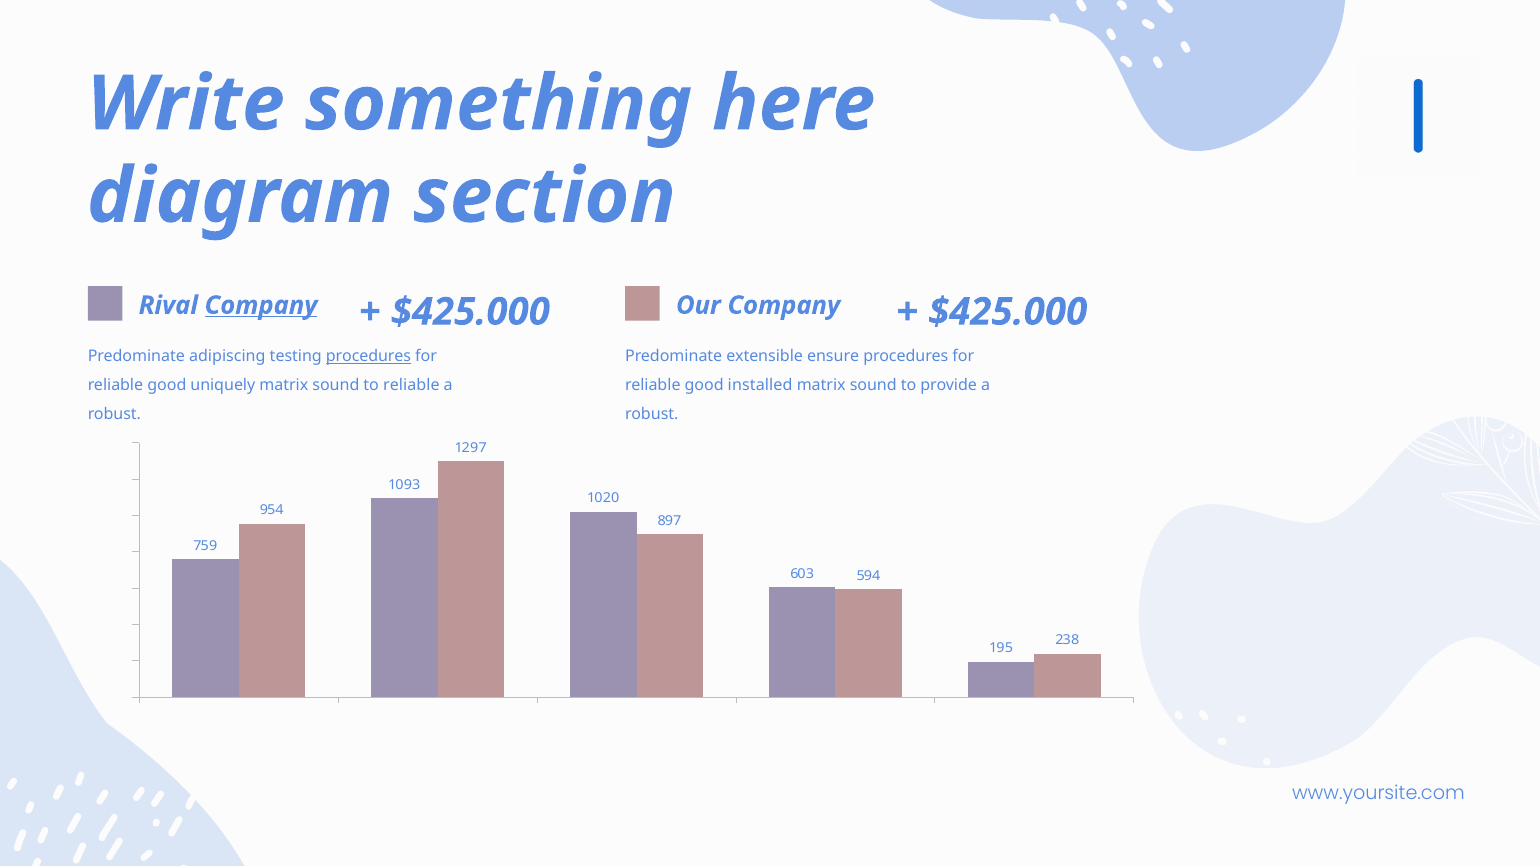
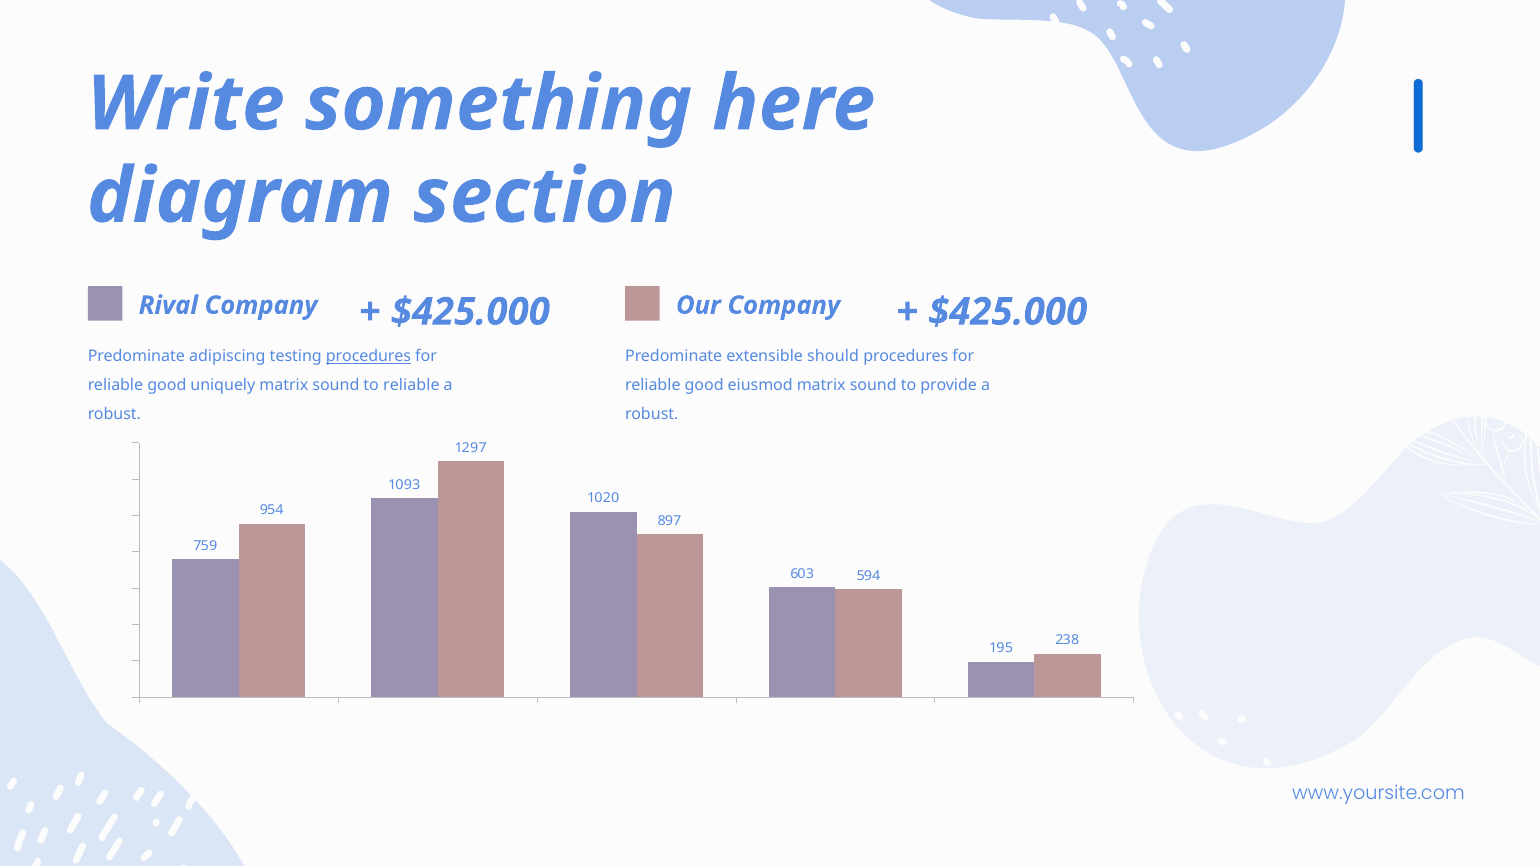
Company underline: present -> none (261, 305)
ensure: ensure -> should (833, 356)
installed: installed -> eiusmod (760, 385)
